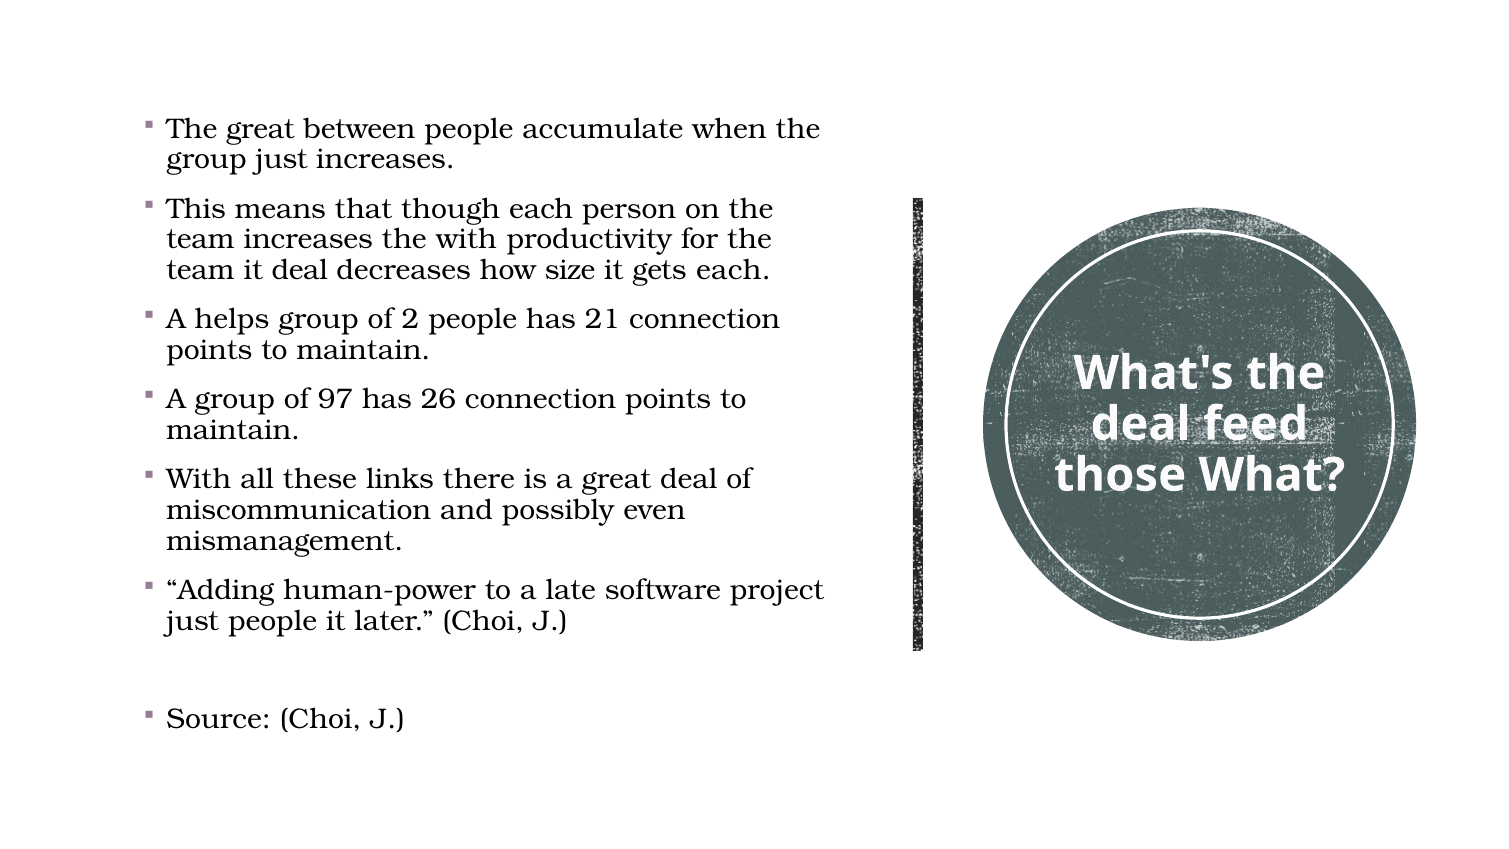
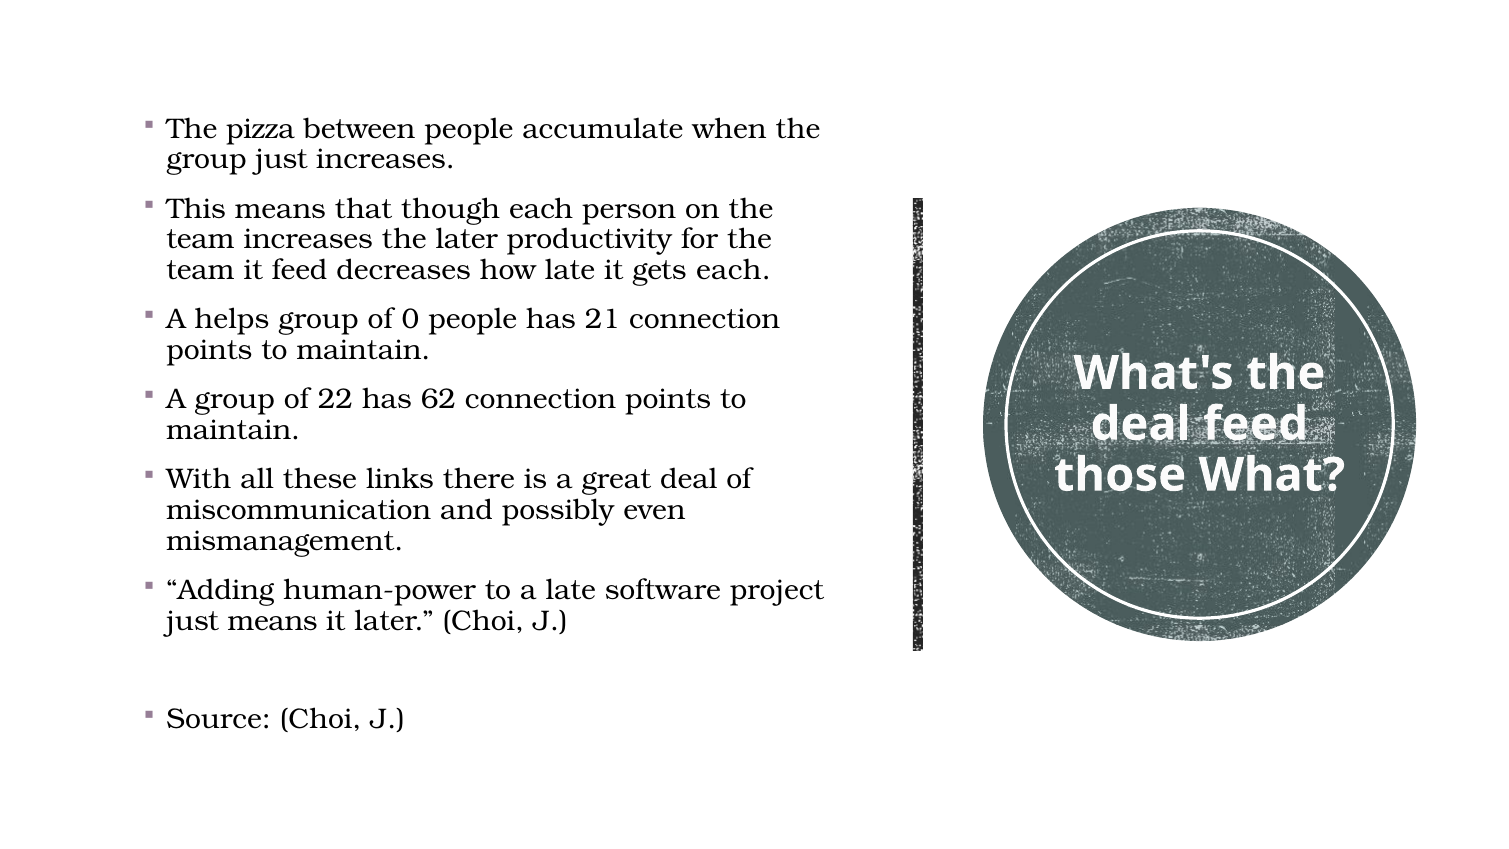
The great: great -> pizza (260, 129)
the with: with -> later (467, 240)
it deal: deal -> feed (300, 270)
how size: size -> late (570, 270)
2: 2 -> 0 (410, 320)
97: 97 -> 22 (335, 400)
26: 26 -> 62 (438, 400)
just people: people -> means (273, 621)
